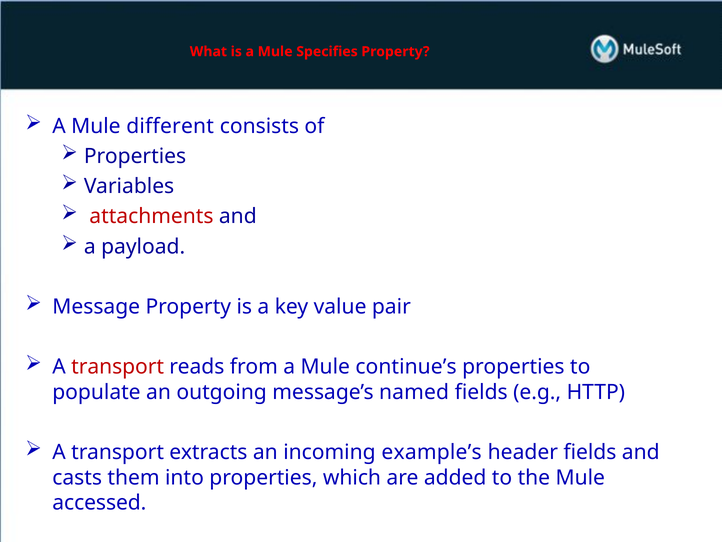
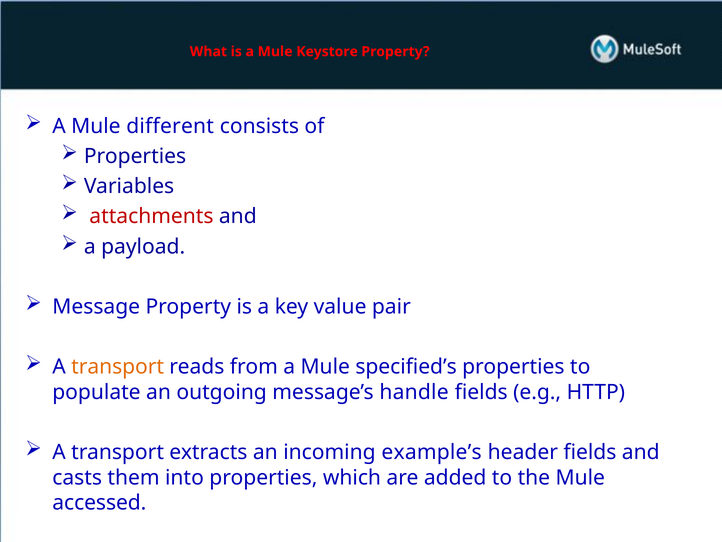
Specifies: Specifies -> Keystore (327, 52)
transport colour: red -> orange (118, 367)
continue’s: continue’s -> specified’s (406, 367)
named: named -> handle (414, 392)
